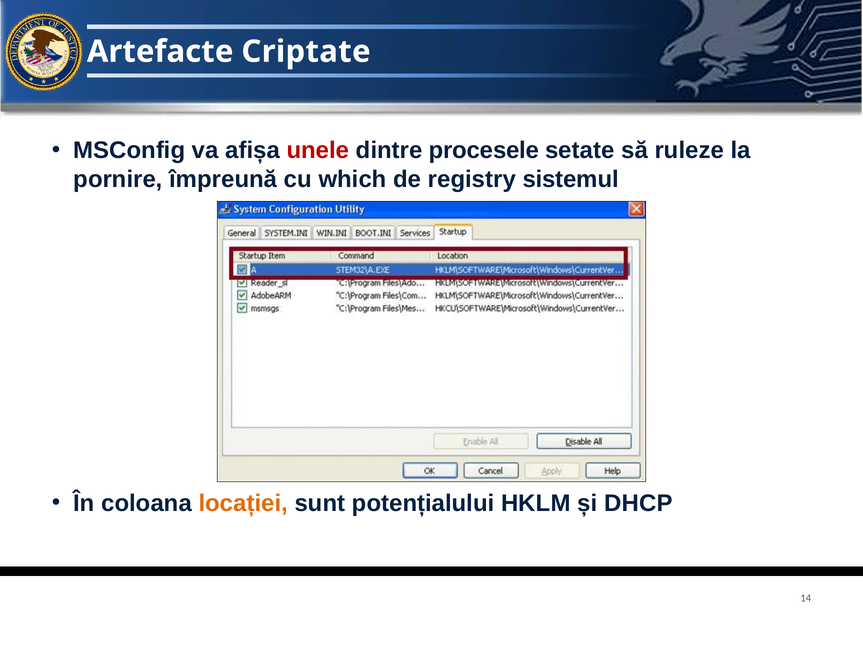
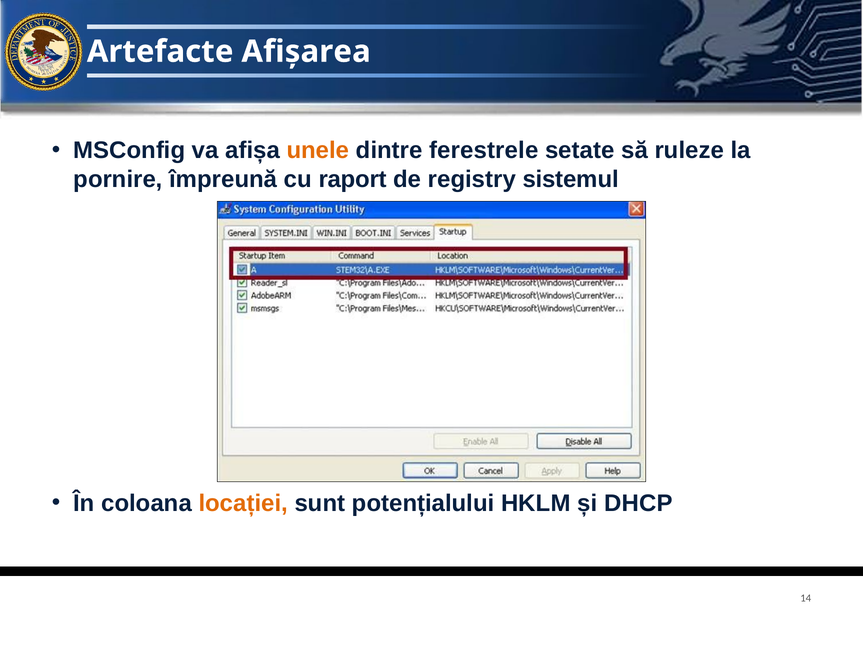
Criptate: Criptate -> Afișarea (306, 52)
unele colour: red -> orange (318, 151)
procesele: procesele -> ferestrele (484, 151)
which: which -> raport (353, 179)
